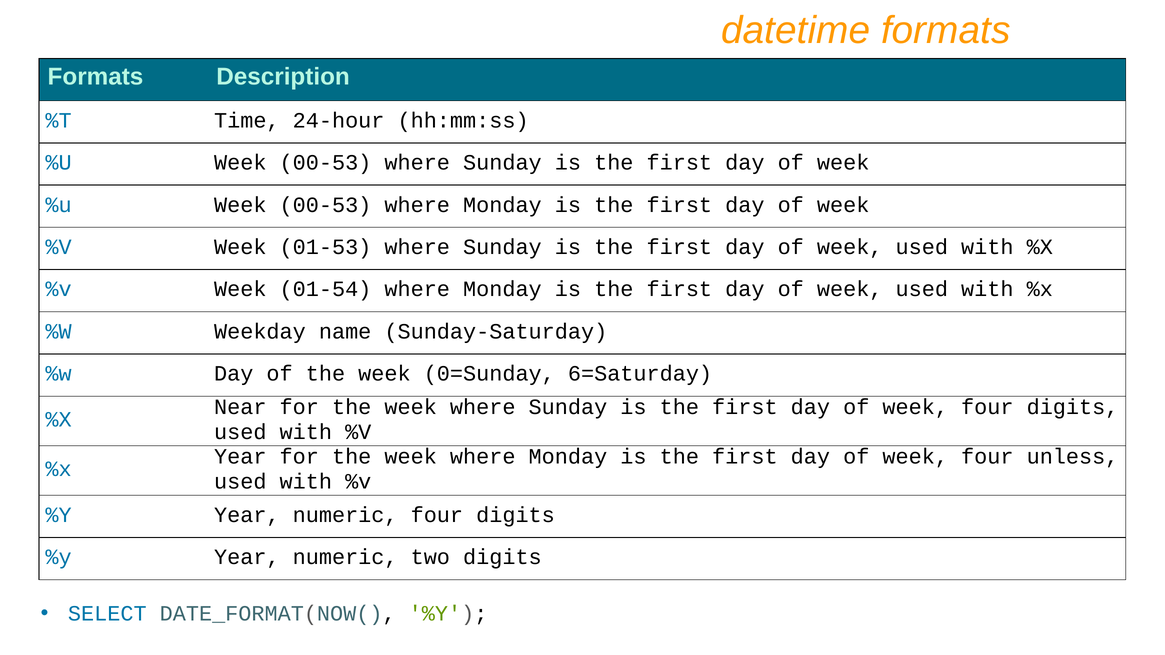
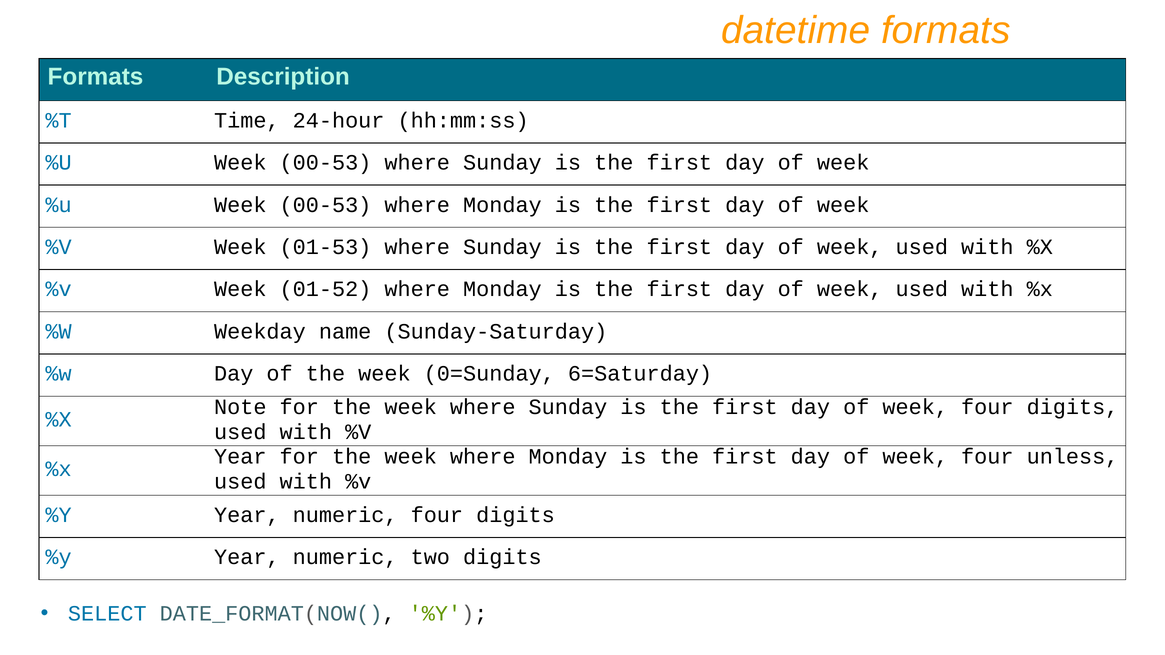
01-54: 01-54 -> 01-52 (325, 289)
Near: Near -> Note (240, 407)
